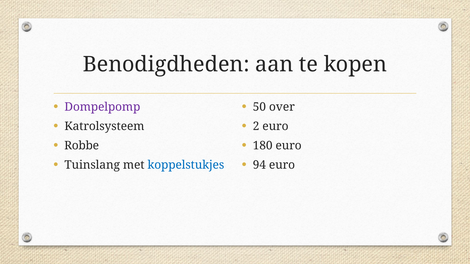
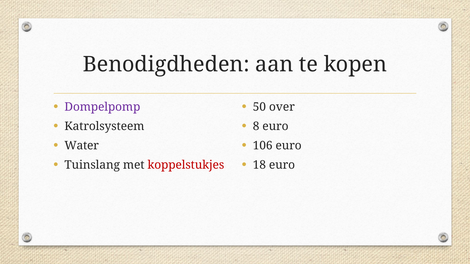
2: 2 -> 8 (256, 126)
Robbe: Robbe -> Water (82, 146)
180: 180 -> 106 (263, 146)
koppelstukjes colour: blue -> red (186, 165)
94: 94 -> 18 (259, 165)
